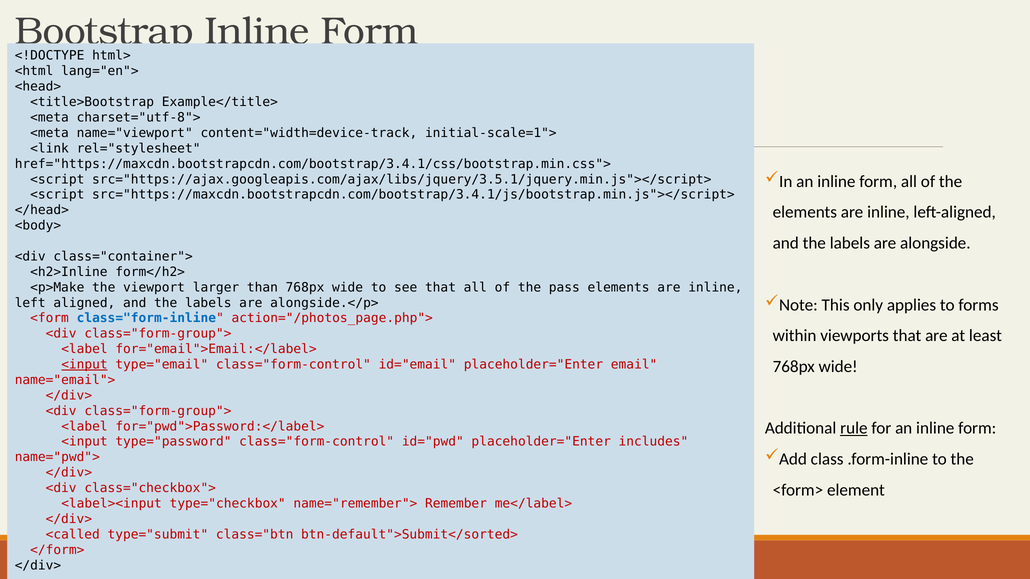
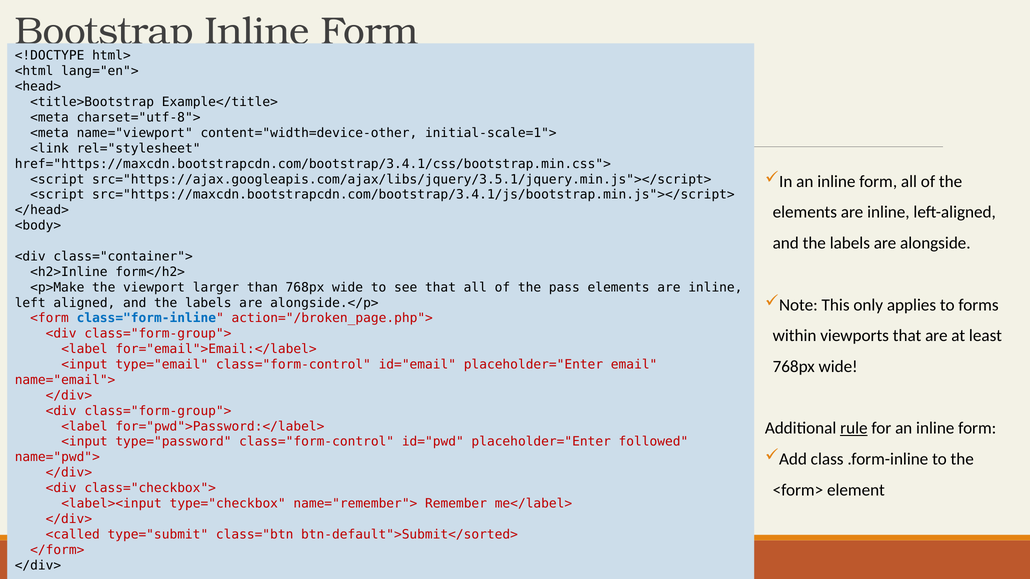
content="width=device-track: content="width=device-track -> content="width=device-other (309, 133)
action="/photos_page.php">: action="/photos_page.php"> -> action="/broken_page.php"> (332, 318)
<input underline: present -> none (84, 365)
includes: includes -> followed (653, 442)
